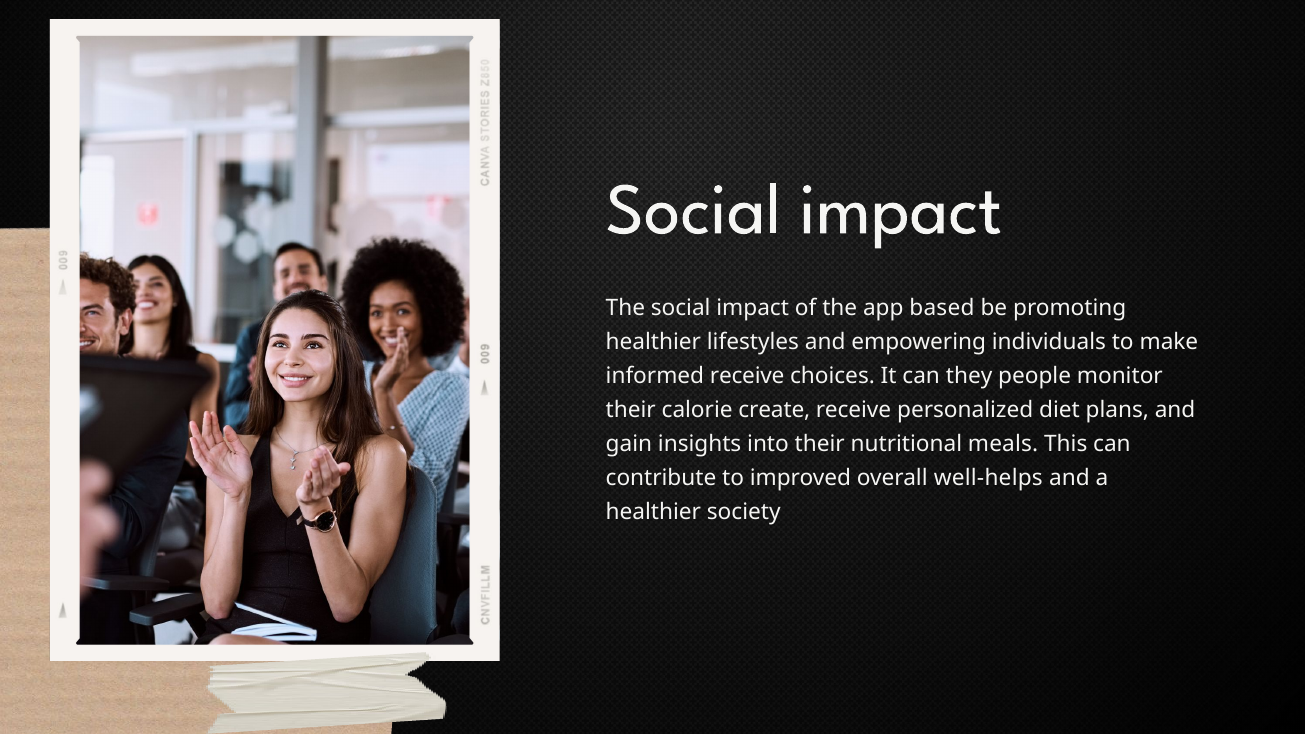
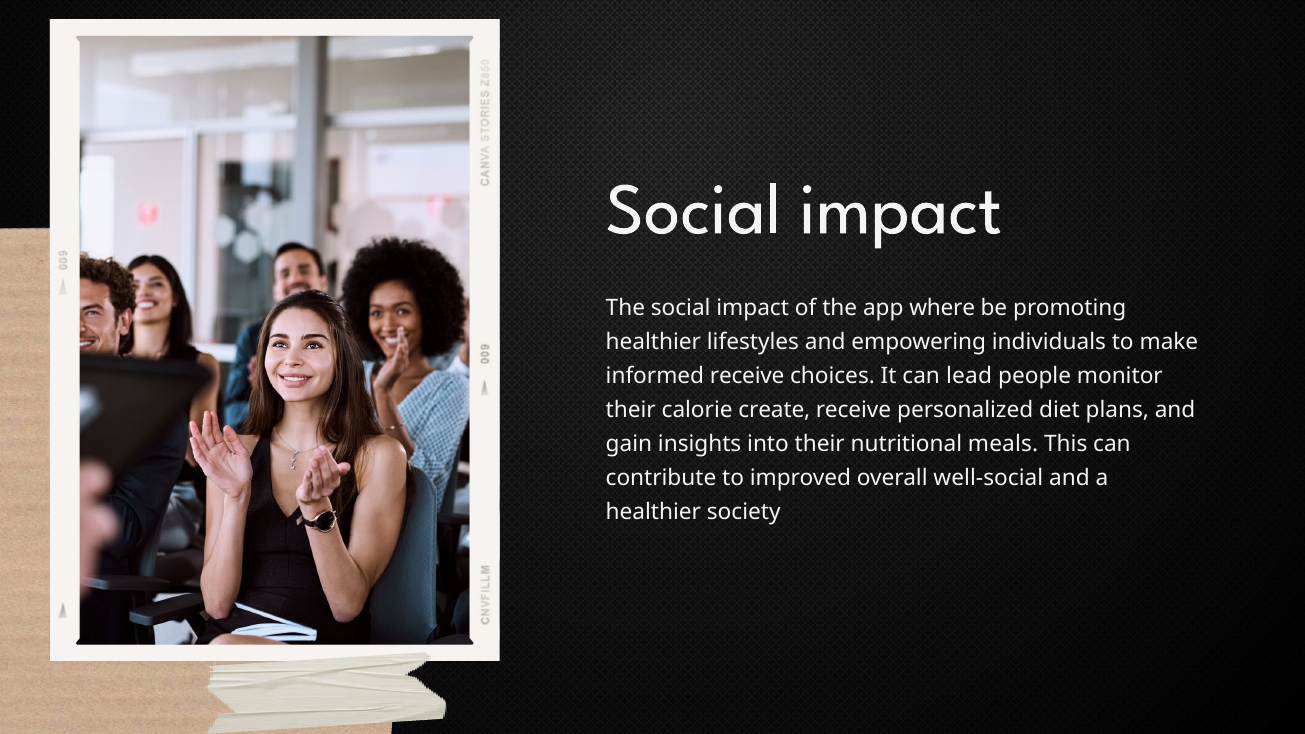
based: based -> where (942, 308)
they: they -> lead (969, 376)
well-helps: well-helps -> well-social (988, 478)
